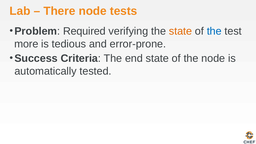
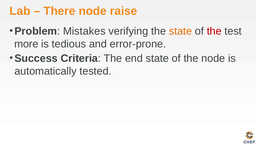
tests: tests -> raise (124, 11)
Required: Required -> Mistakes (84, 31)
the colour: blue -> red (214, 31)
